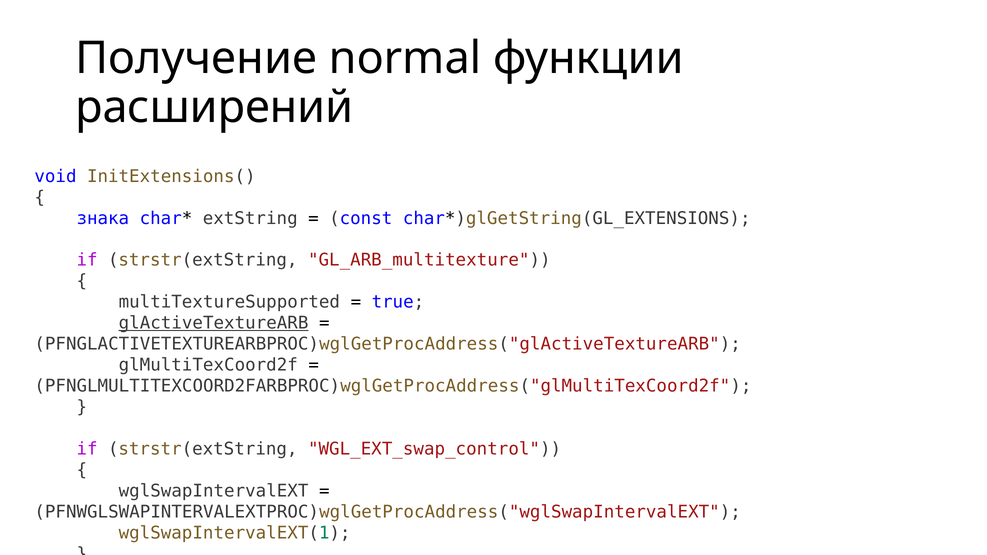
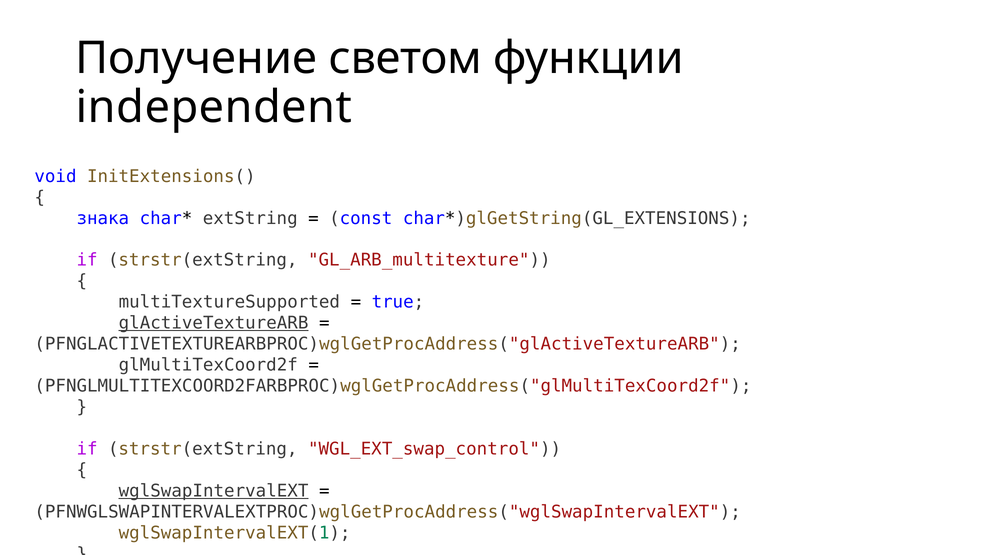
normal: normal -> светом (405, 58)
расширений: расширений -> independent (214, 107)
wglSwapIntervalEXT underline: none -> present (214, 491)
